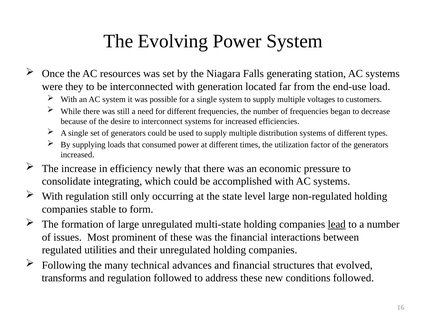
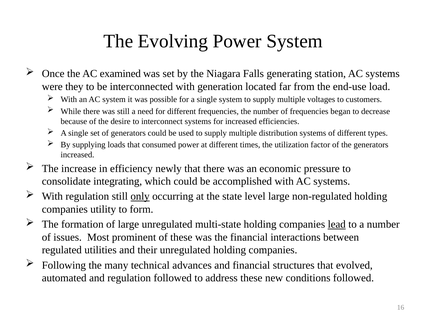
resources: resources -> examined (120, 74)
only underline: none -> present (140, 197)
stable: stable -> utility (103, 210)
transforms: transforms -> automated (64, 278)
